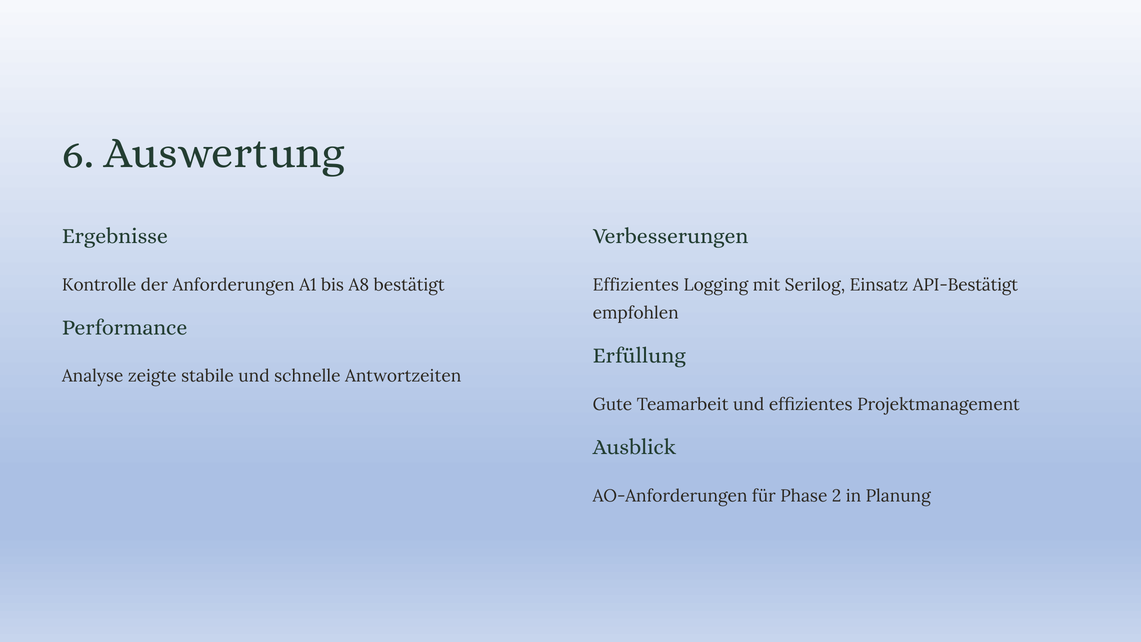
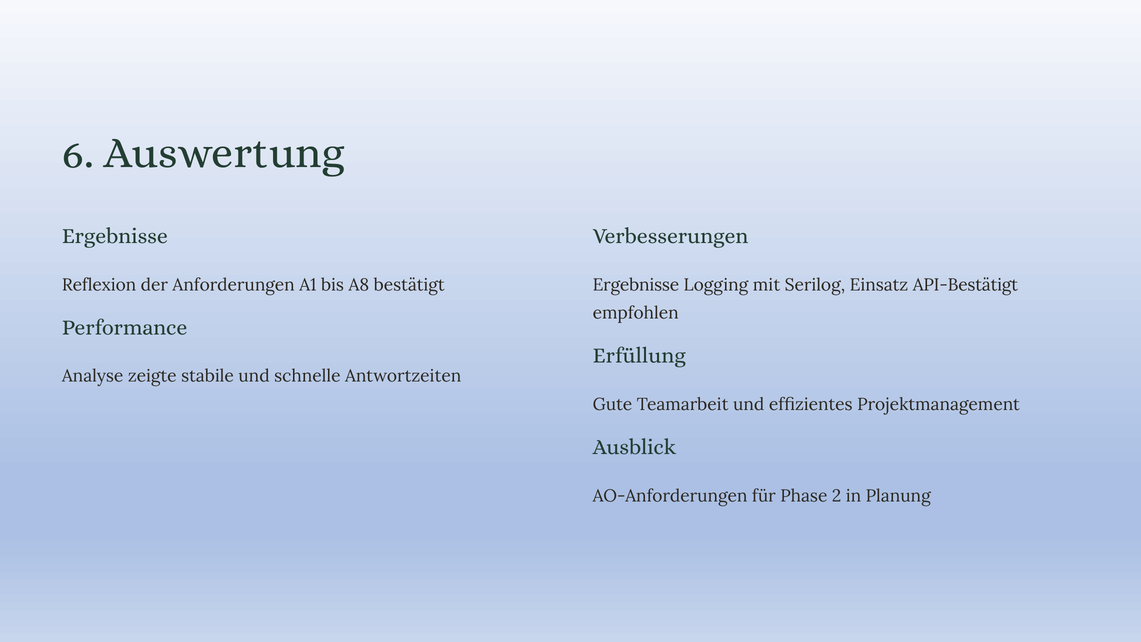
Kontrolle: Kontrolle -> Reflexion (99, 285)
Effizientes: Effizientes -> Ergebnisse (636, 285)
